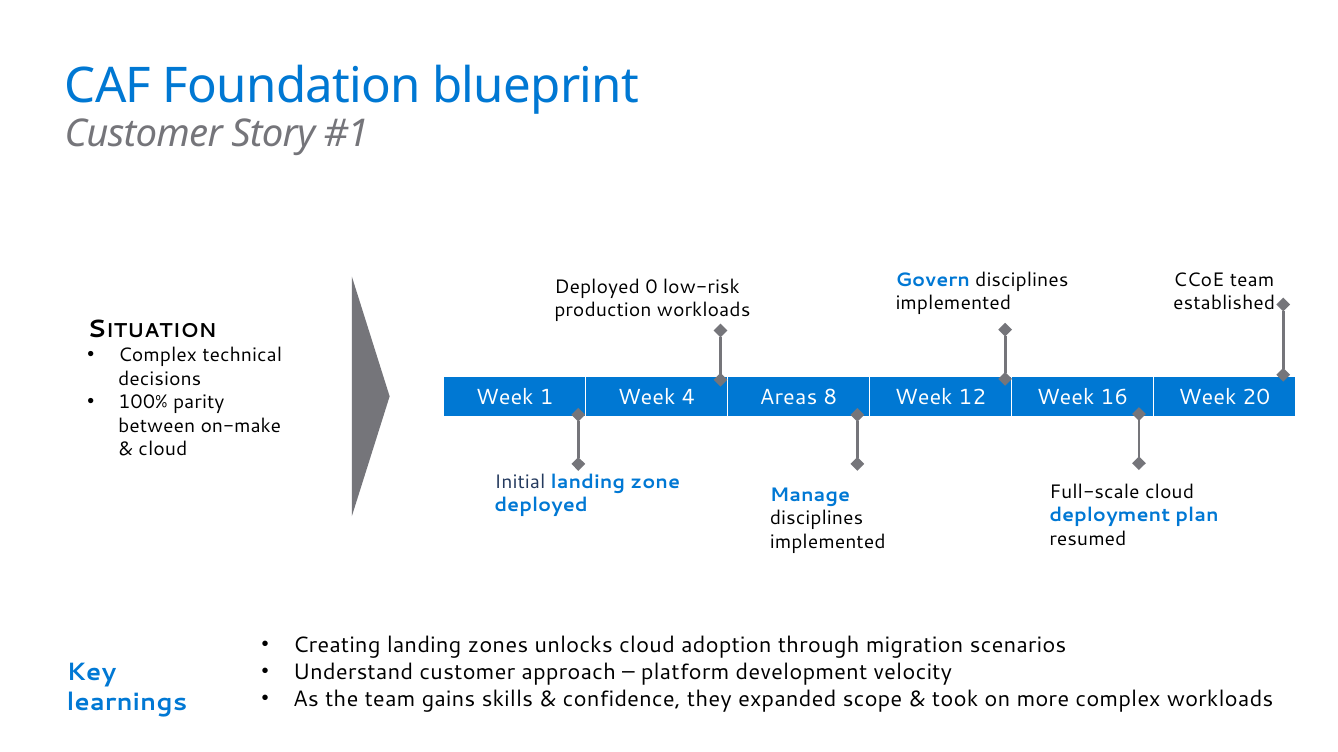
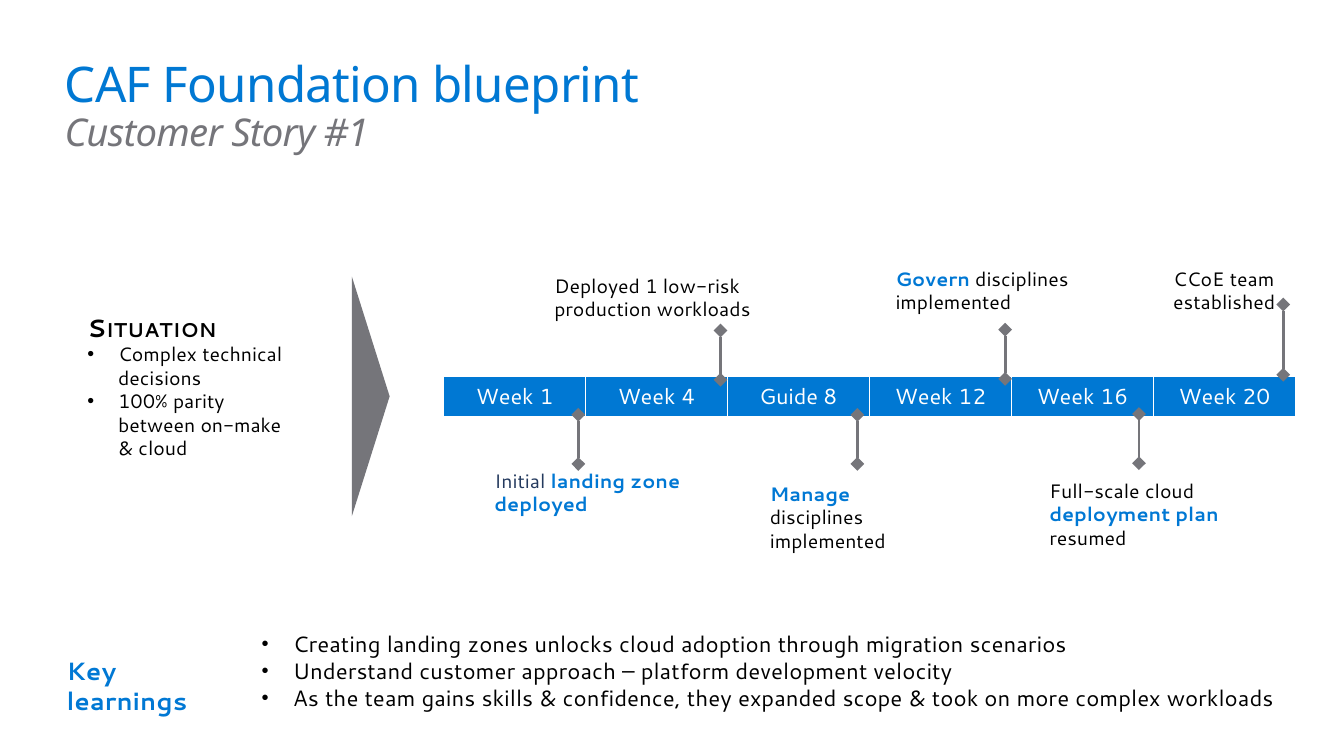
Deployed 0: 0 -> 1 (652, 287)
Areas: Areas -> Guide (789, 398)
